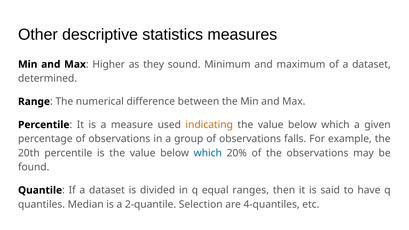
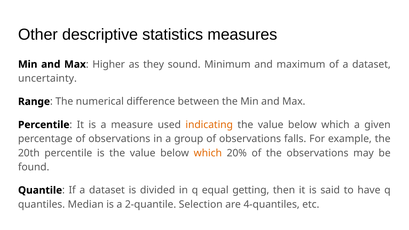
determined: determined -> uncertainty (48, 78)
which colour: blue -> orange (208, 153)
ranges: ranges -> getting (251, 190)
